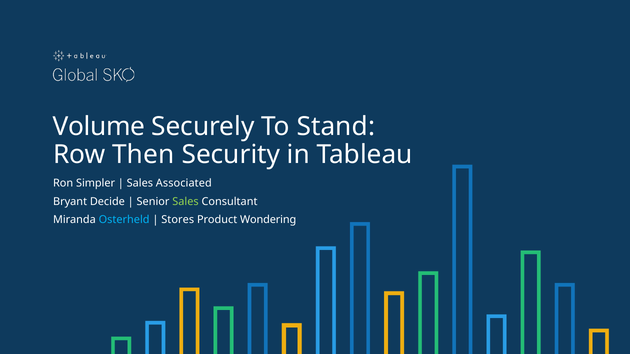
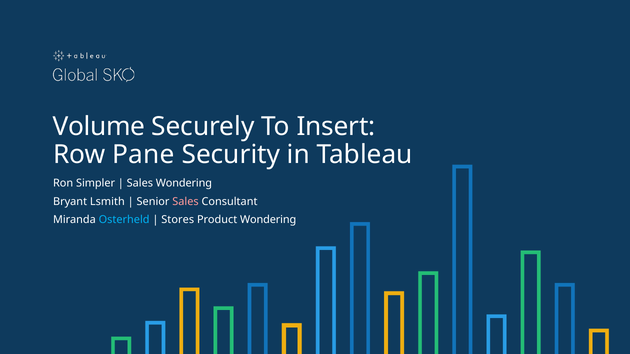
Stand: Stand -> Insert (336, 127)
Then: Then -> Pane (143, 155)
Sales Associated: Associated -> Wondering (184, 183)
Decide: Decide -> Lsmith (107, 202)
Sales colour: light green -> pink (185, 202)
